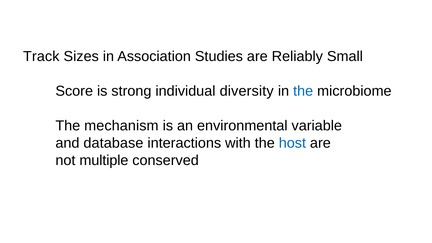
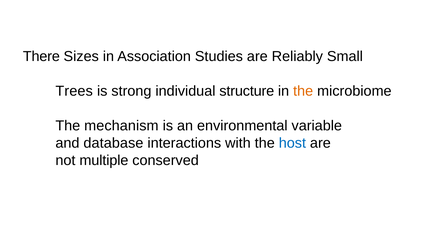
Track: Track -> There (41, 57)
Score: Score -> Trees (74, 91)
diversity: diversity -> structure (247, 91)
the colour: blue -> orange (303, 91)
